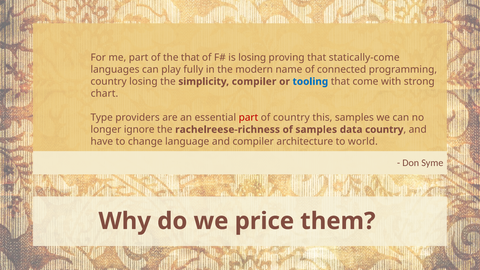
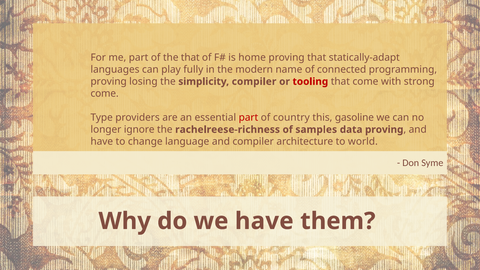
is losing: losing -> home (252, 58)
statically-come: statically-come -> statically-adapt (364, 58)
country: country -> proving (109, 82)
tooling colour: blue -> red (310, 82)
chart: chart -> come (105, 94)
this samples: samples -> gasoline (354, 118)
data country: country -> proving (384, 130)
we price: price -> have (264, 221)
